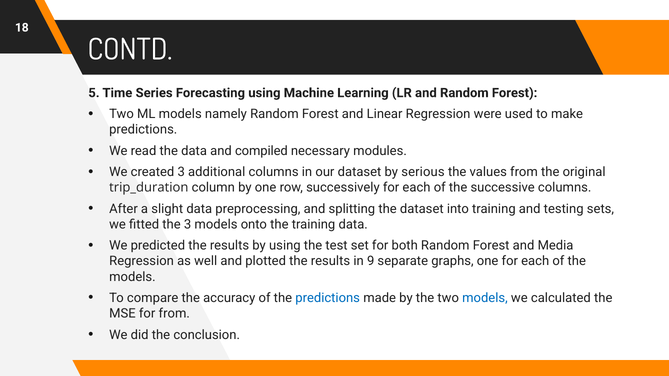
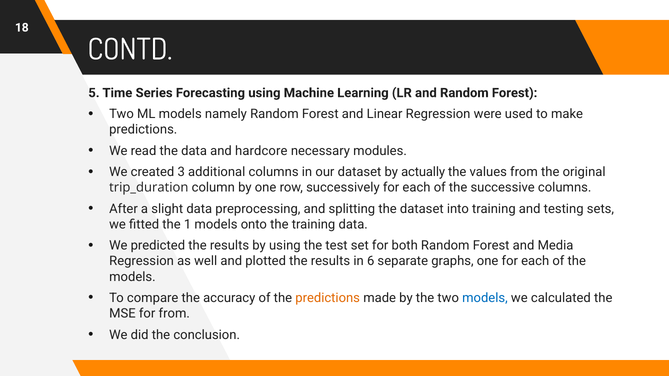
compiled: compiled -> hardcore (261, 151)
serious: serious -> actually (423, 172)
the 3: 3 -> 1 (188, 225)
9: 9 -> 6 (371, 261)
predictions colour: blue -> orange (328, 298)
